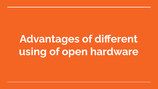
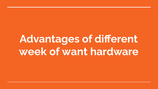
using: using -> week (33, 52)
open: open -> want (75, 52)
